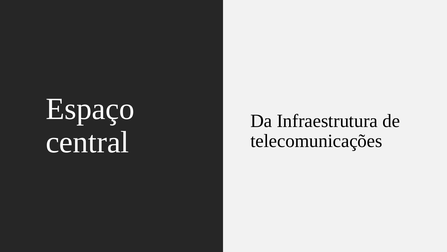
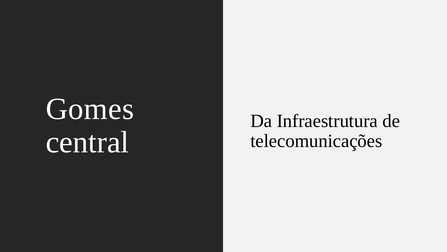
Espaço: Espaço -> Gomes (90, 109)
